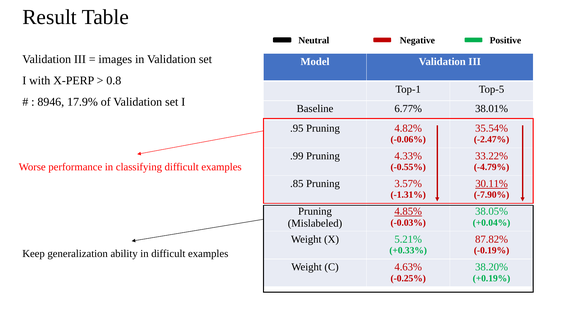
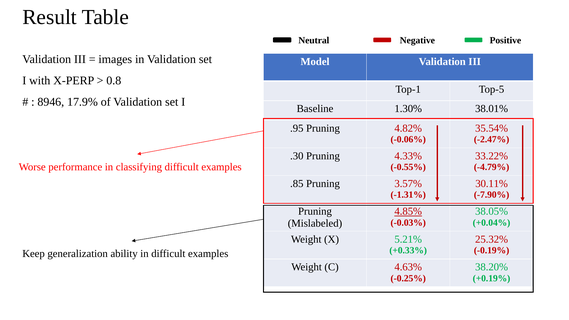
6.77%: 6.77% -> 1.30% (408, 109)
.99: .99 -> .30 (297, 156)
30.11% underline: present -> none (492, 184)
87.82%: 87.82% -> 25.32% (492, 239)
